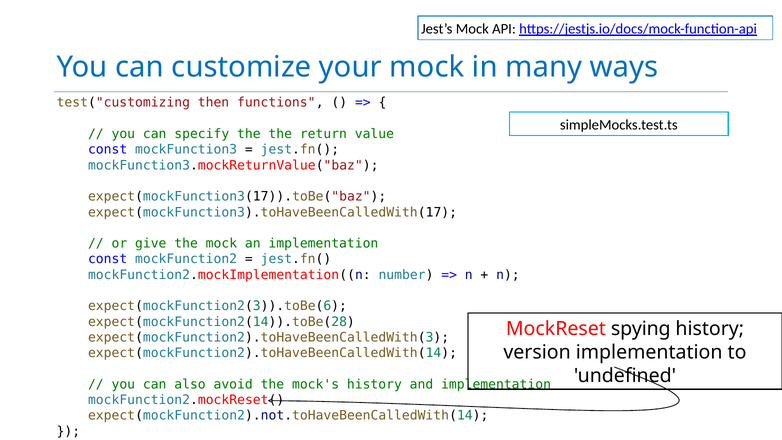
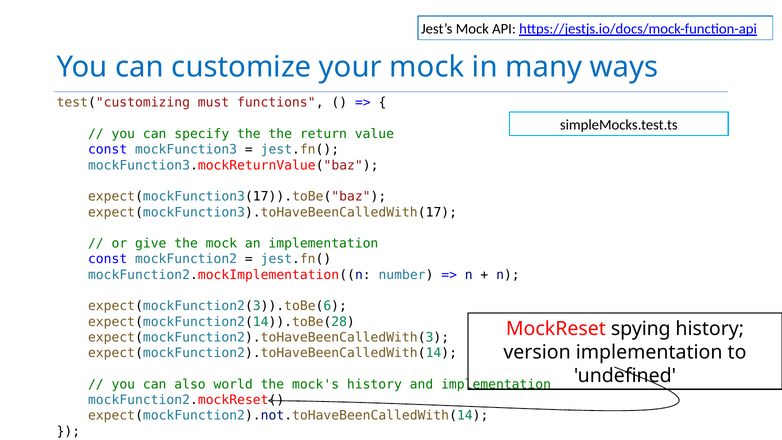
then: then -> must (214, 103)
avoid: avoid -> world (233, 384)
